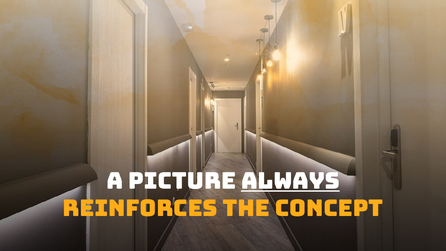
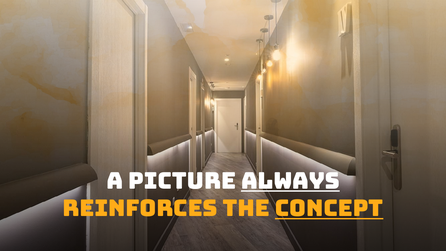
concept underline: none -> present (329, 209)
